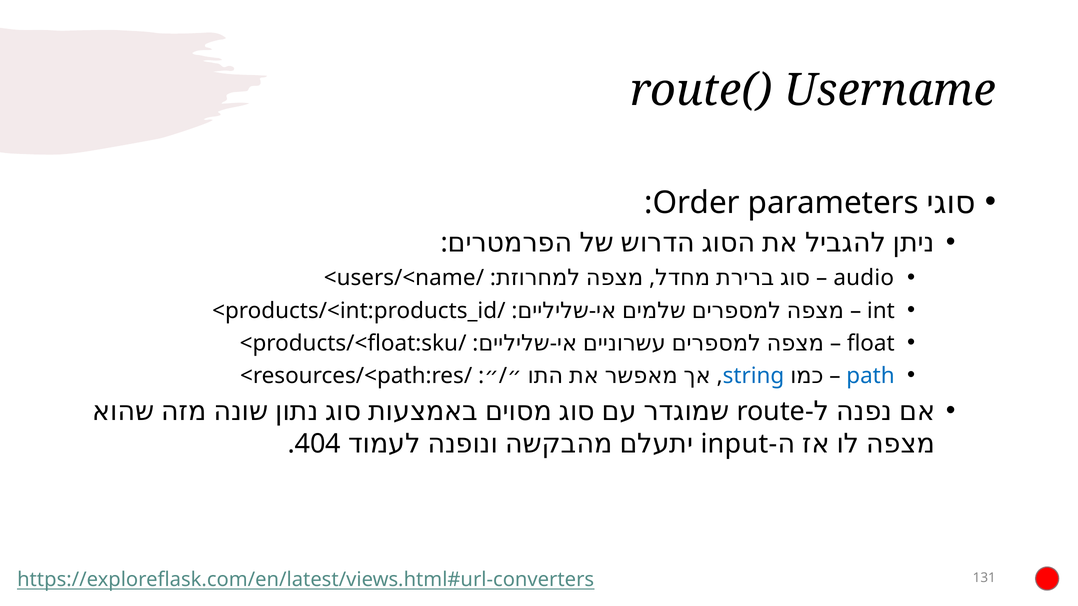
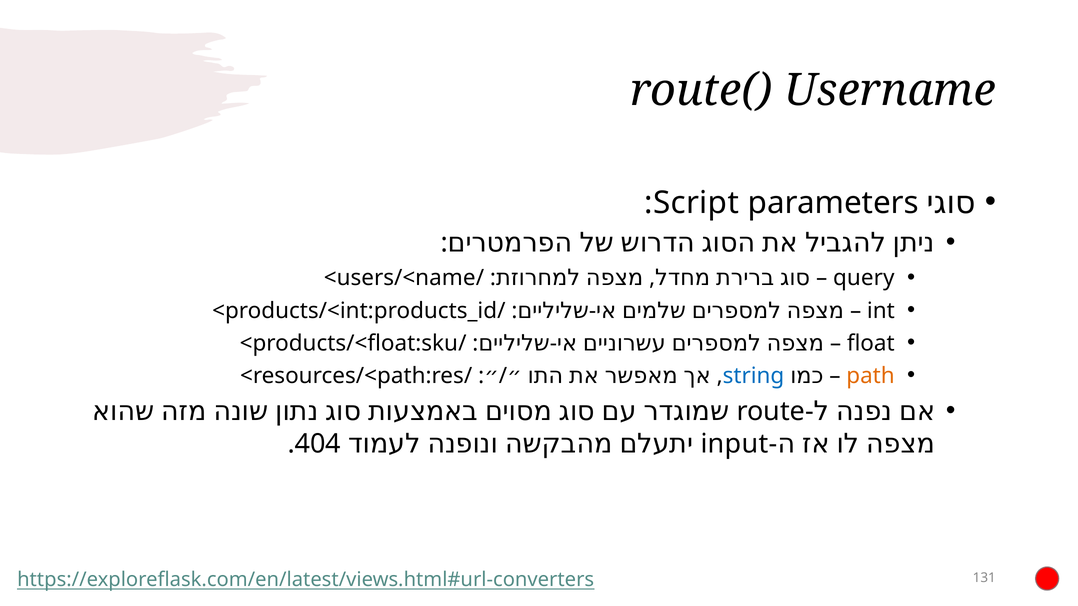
Order: Order -> Script (696, 203)
audio: audio -> query (864, 278)
path colour: blue -> orange (871, 376)
